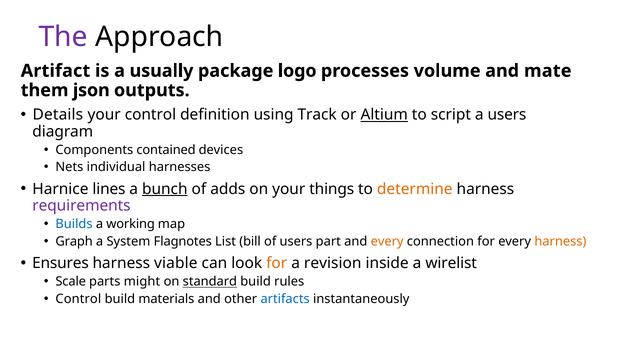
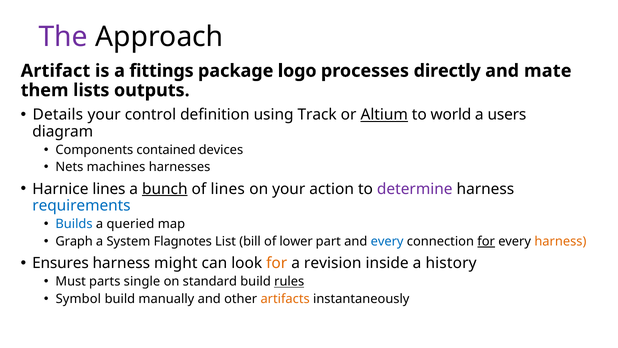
usually: usually -> fittings (162, 71)
volume: volume -> directly (447, 71)
json: json -> lists (91, 90)
script: script -> world (451, 115)
individual: individual -> machines (116, 167)
of adds: adds -> lines (228, 189)
things: things -> action (332, 189)
determine colour: orange -> purple (415, 189)
requirements colour: purple -> blue (81, 205)
working: working -> queried (130, 224)
of users: users -> lower (296, 241)
every colour: orange -> blue (387, 241)
for underline: none -> present (486, 241)
viable: viable -> might (176, 263)
wirelist: wirelist -> history (451, 263)
Scale: Scale -> Must (71, 281)
might: might -> single (142, 281)
standard underline: present -> none (210, 281)
rules underline: none -> present (289, 281)
Control: Control -> Symbol (78, 299)
materials: materials -> manually (166, 299)
artifacts colour: blue -> orange (285, 299)
